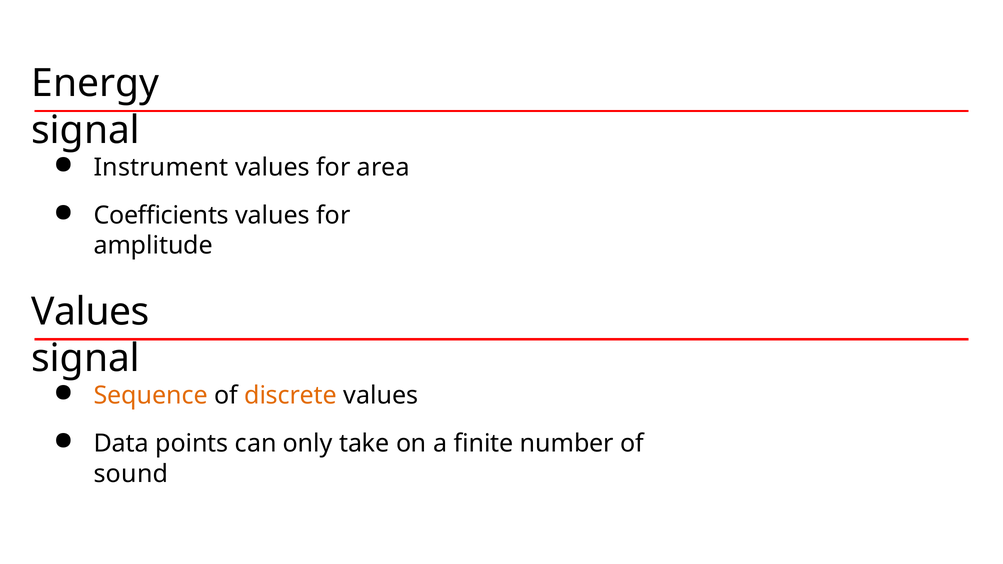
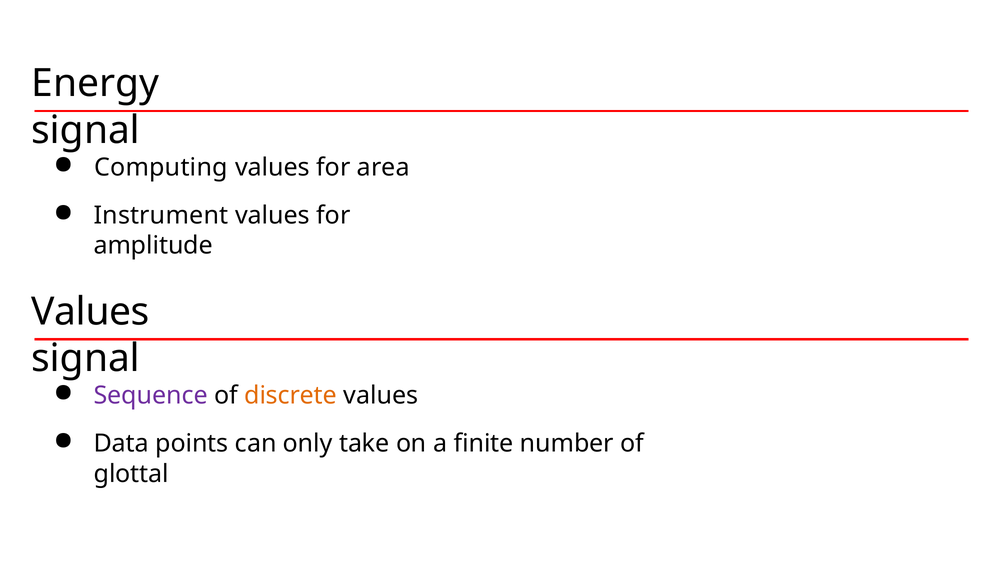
Instrument: Instrument -> Computing (161, 168)
Coefficients: Coefficients -> Instrument (161, 216)
Sequence colour: orange -> purple (151, 396)
sound: sound -> glottal (131, 474)
